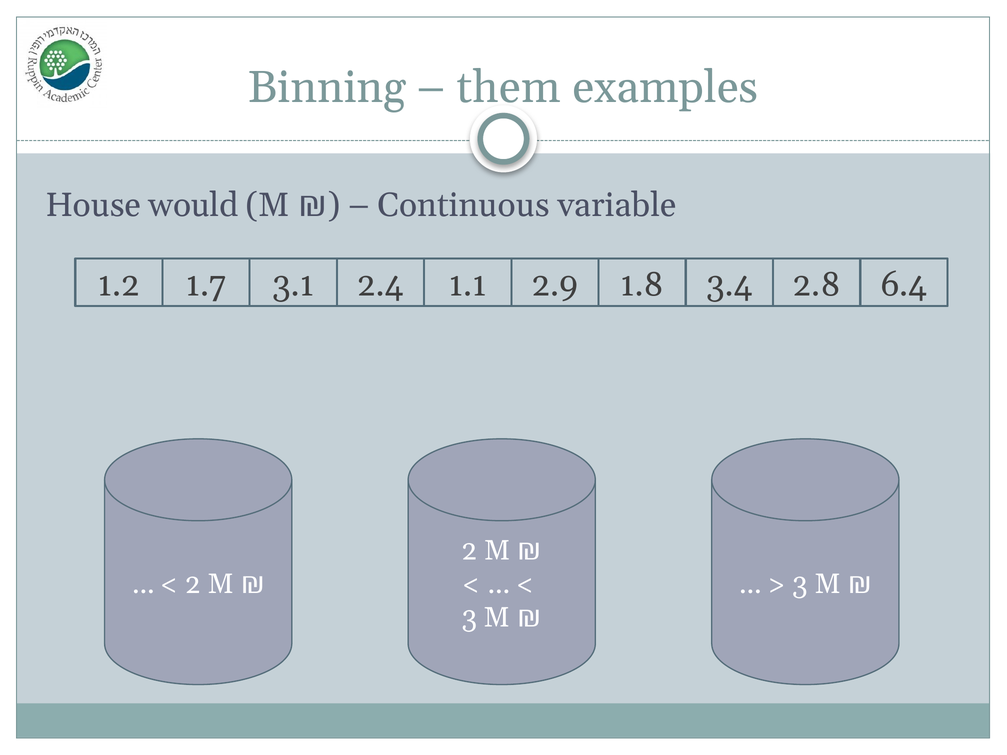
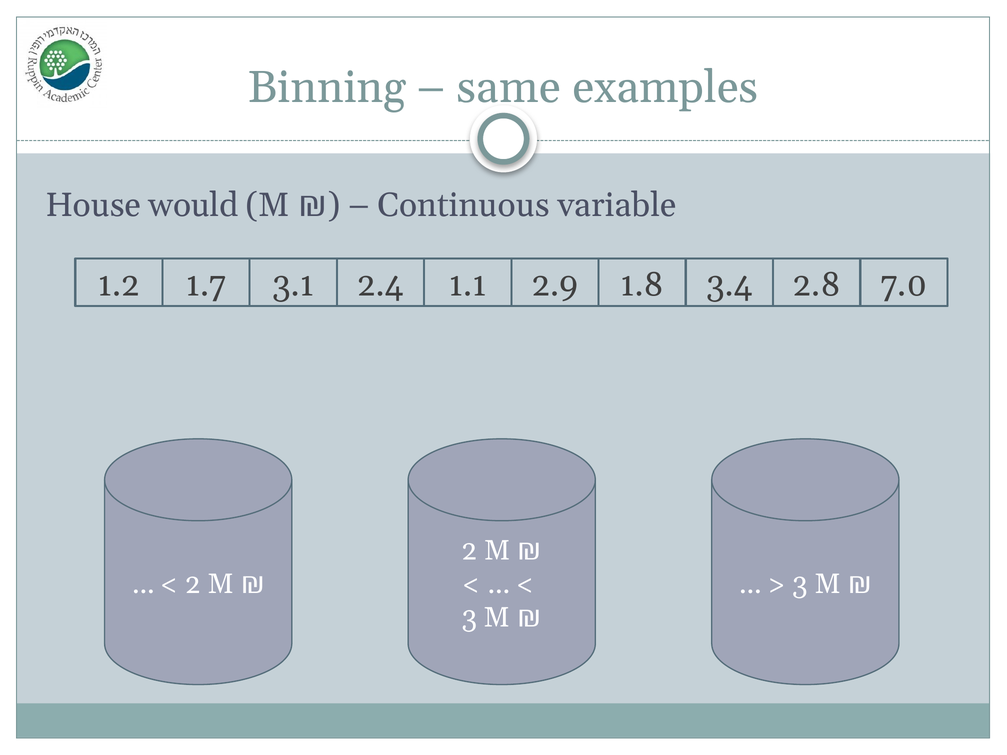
them: them -> same (509, 88)
6.4: 6.4 -> 7.0 (904, 285)
